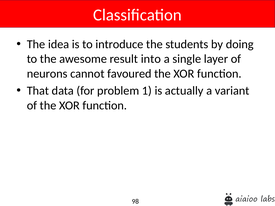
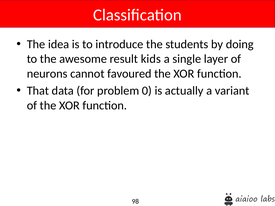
into: into -> kids (151, 59)
1: 1 -> 0 (147, 91)
